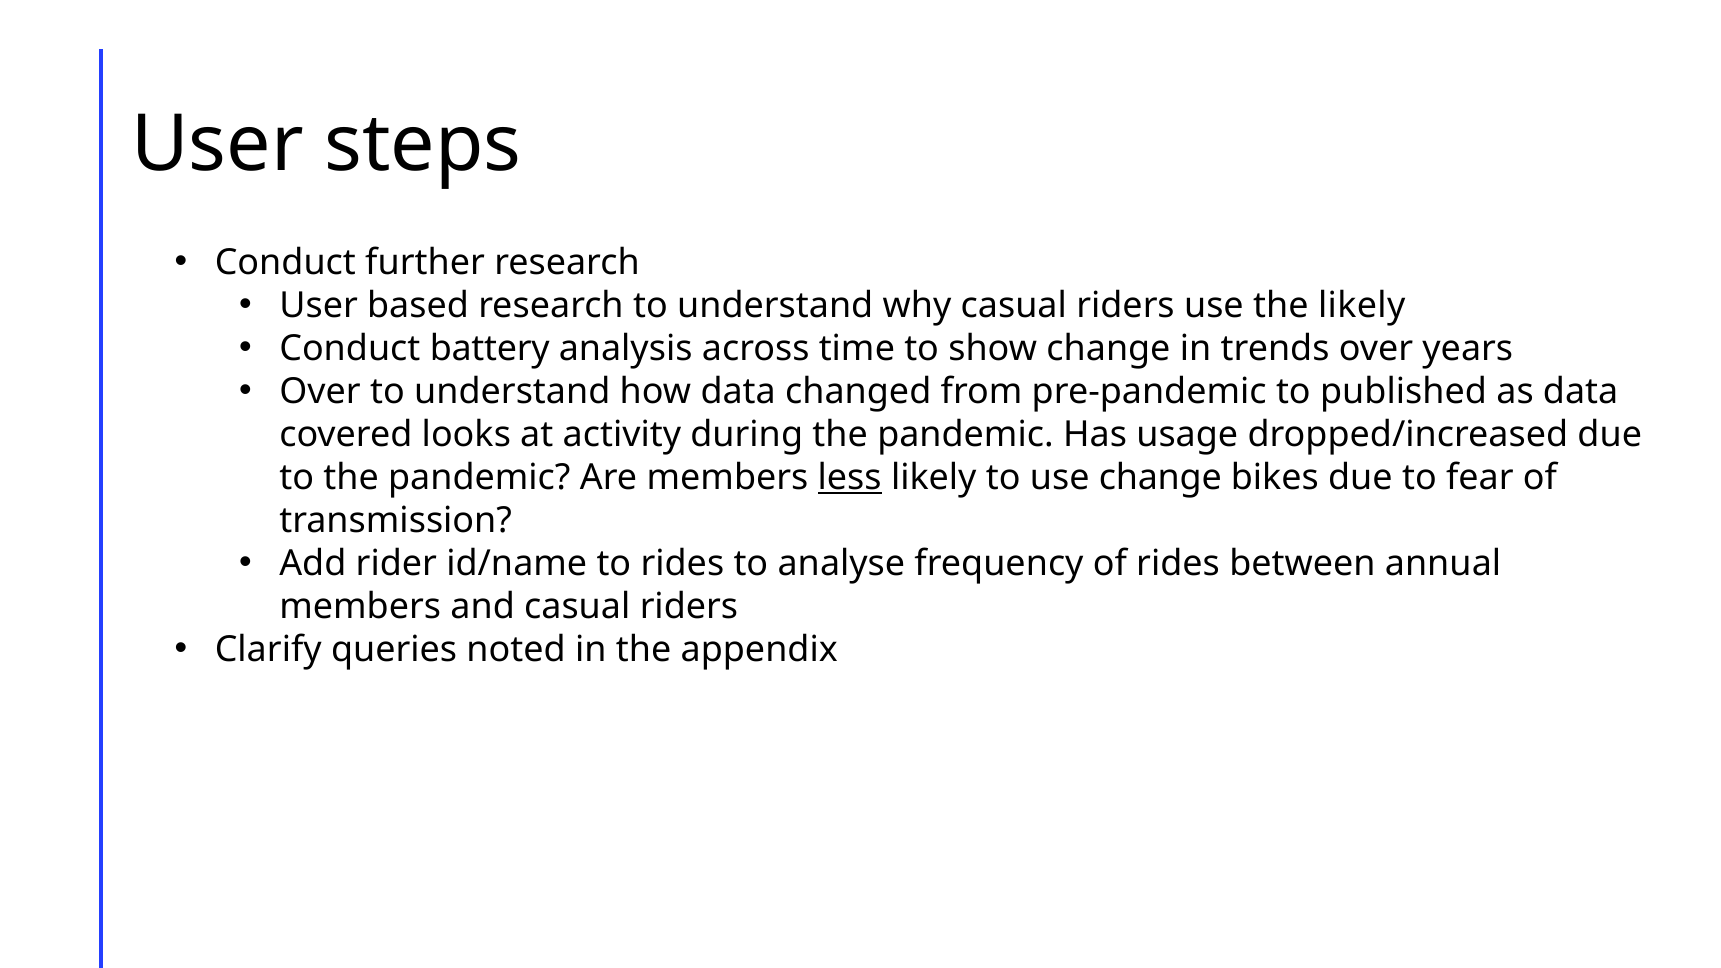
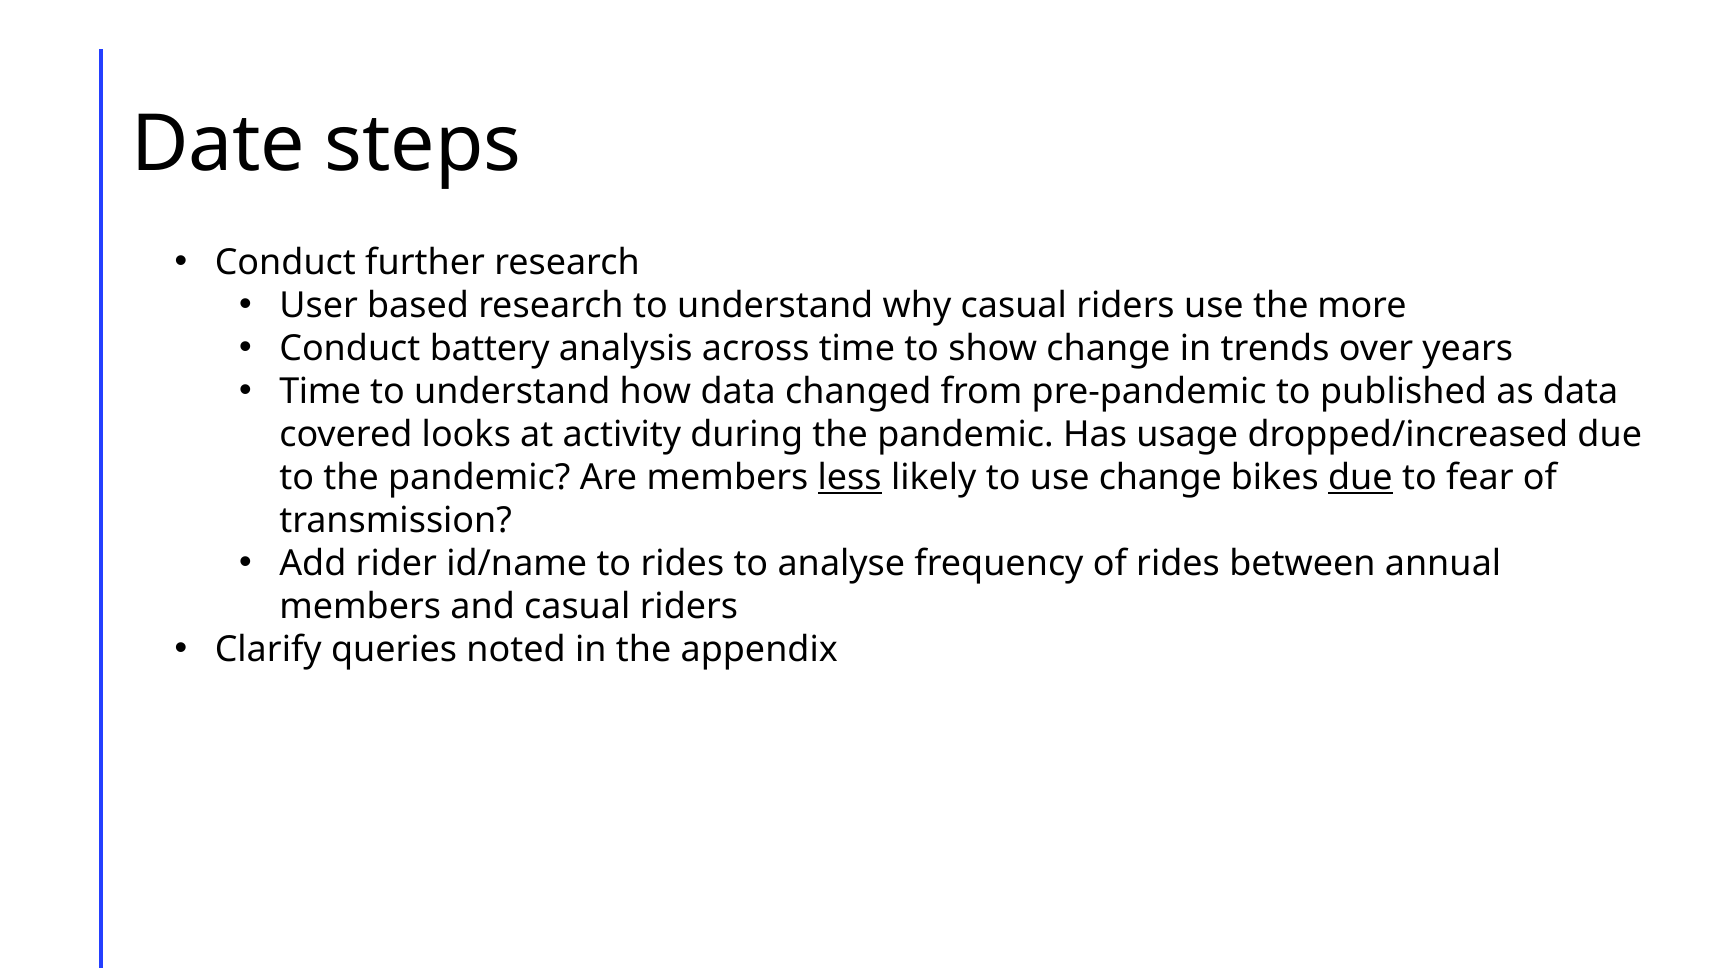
User: User -> Date (218, 145)
the likely: likely -> more (1362, 305)
Over: Over -> Time (320, 391)
due underline: none -> present (1360, 478)
